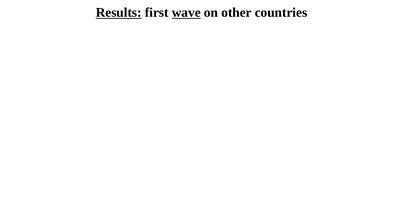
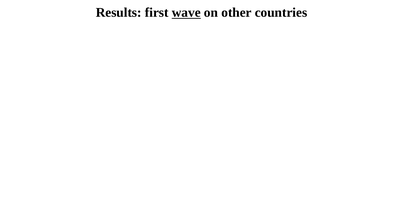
Results underline: present -> none (119, 13)
